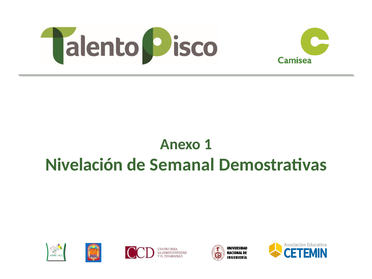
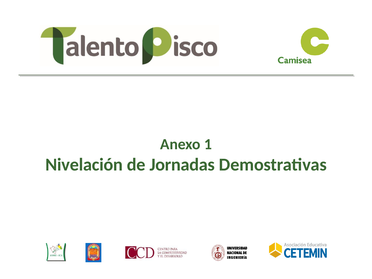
Semanal: Semanal -> Jornadas (182, 165)
